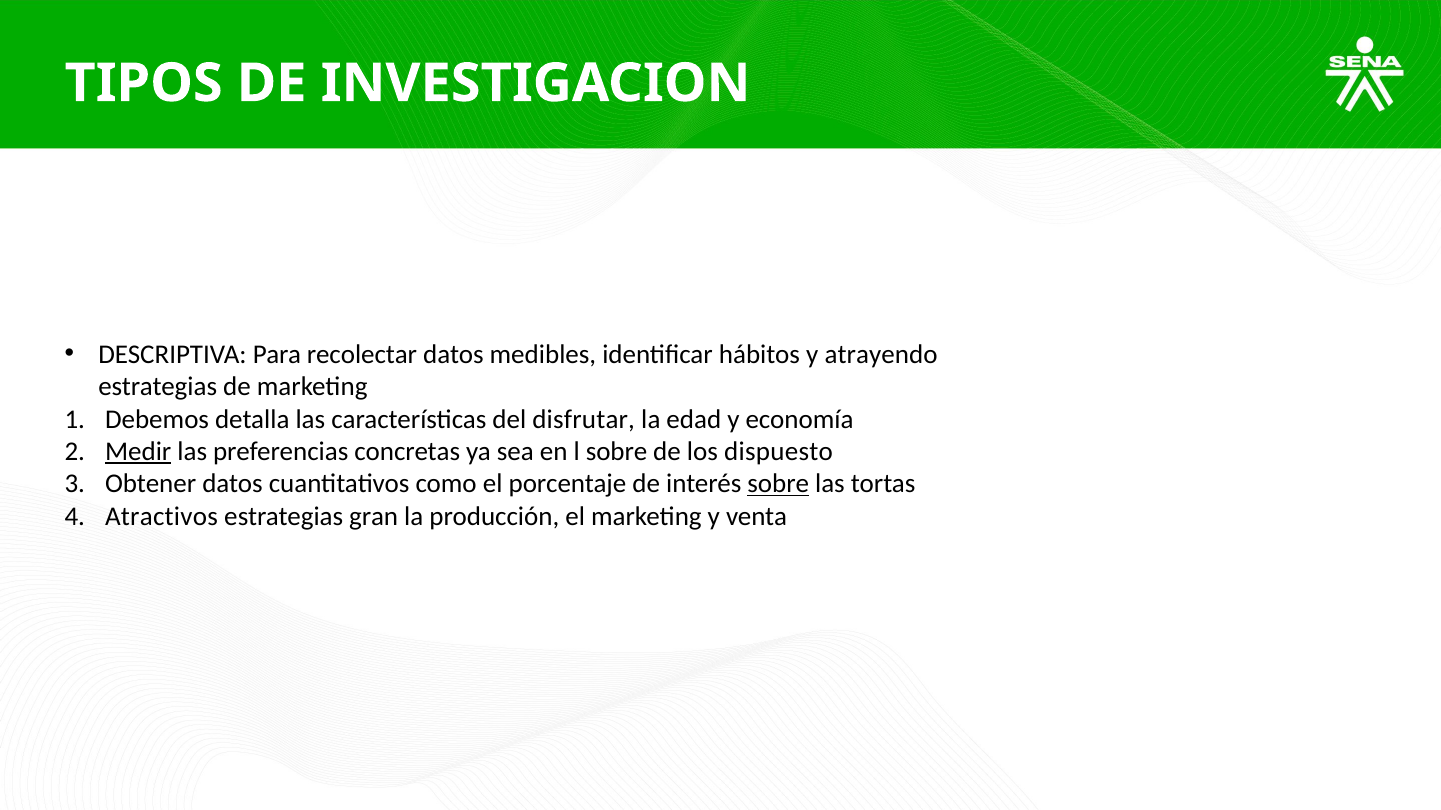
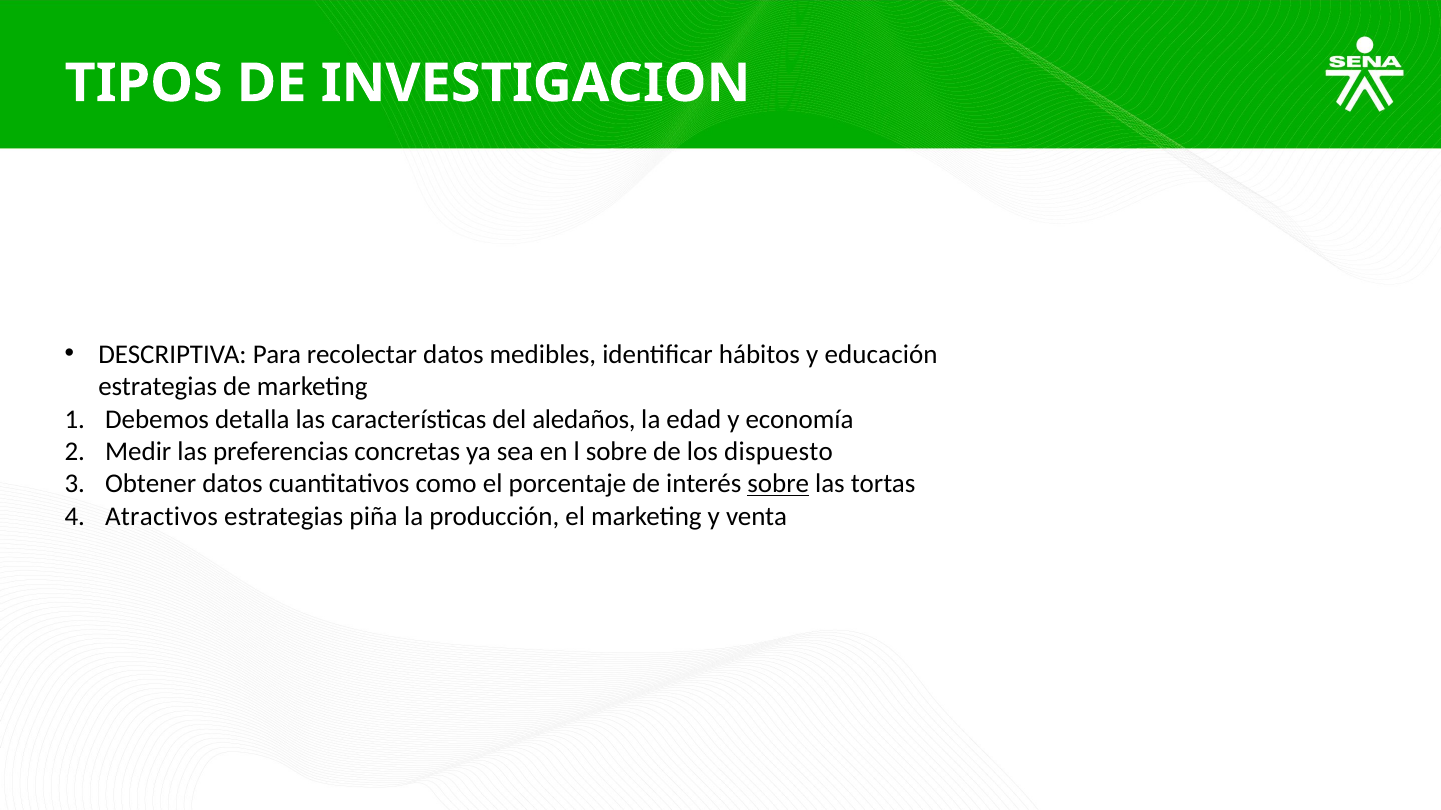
atrayendo: atrayendo -> educación (881, 355)
disfrutar: disfrutar -> aledaños (584, 419)
Medir underline: present -> none (138, 452)
gran: gran -> piña (373, 517)
